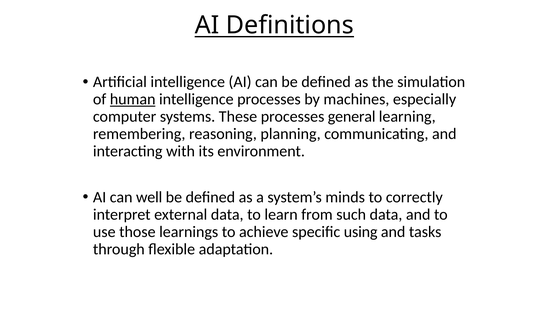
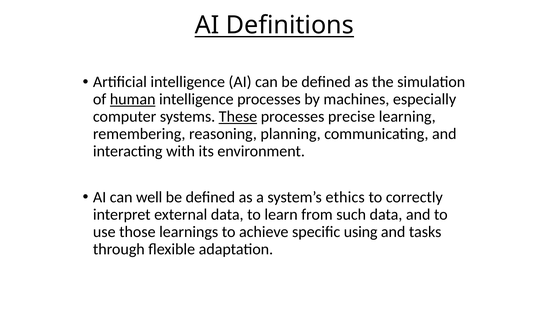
These underline: none -> present (238, 117)
general: general -> precise (352, 117)
minds: minds -> ethics (345, 197)
